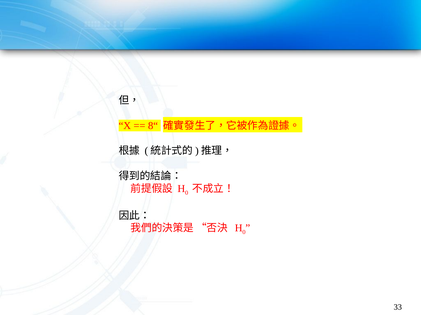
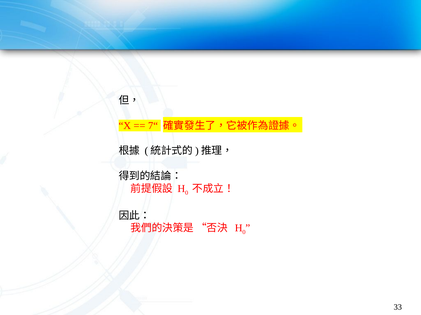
8“: 8“ -> 7“ (153, 126)
